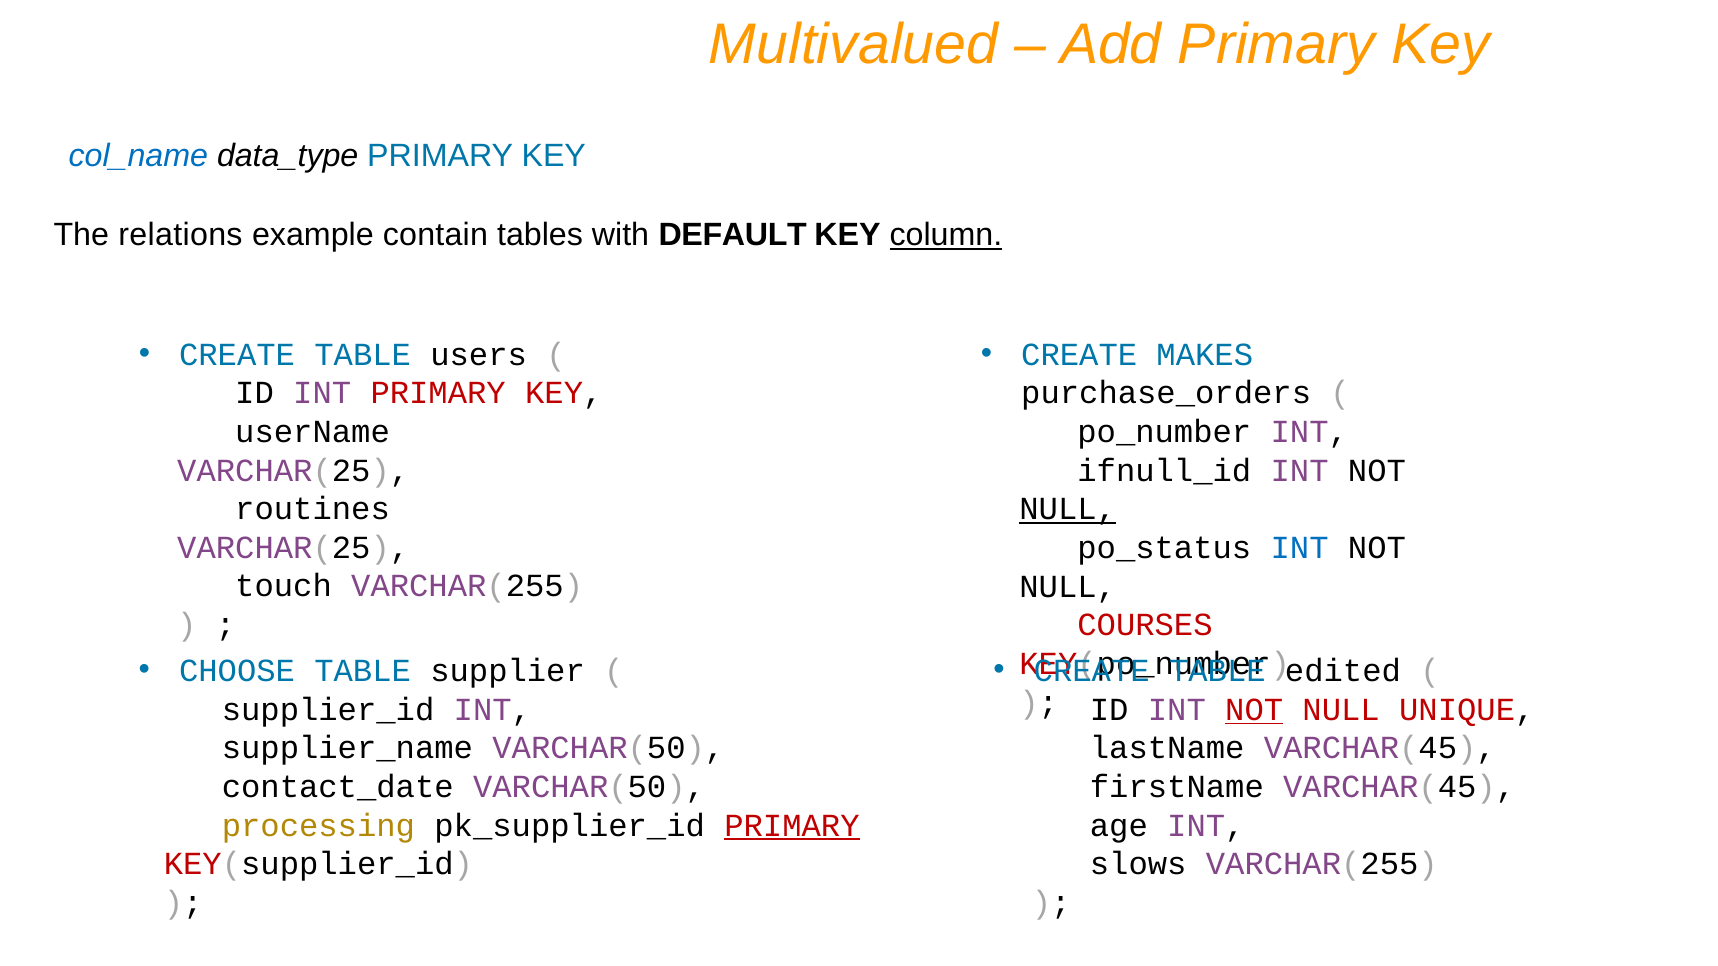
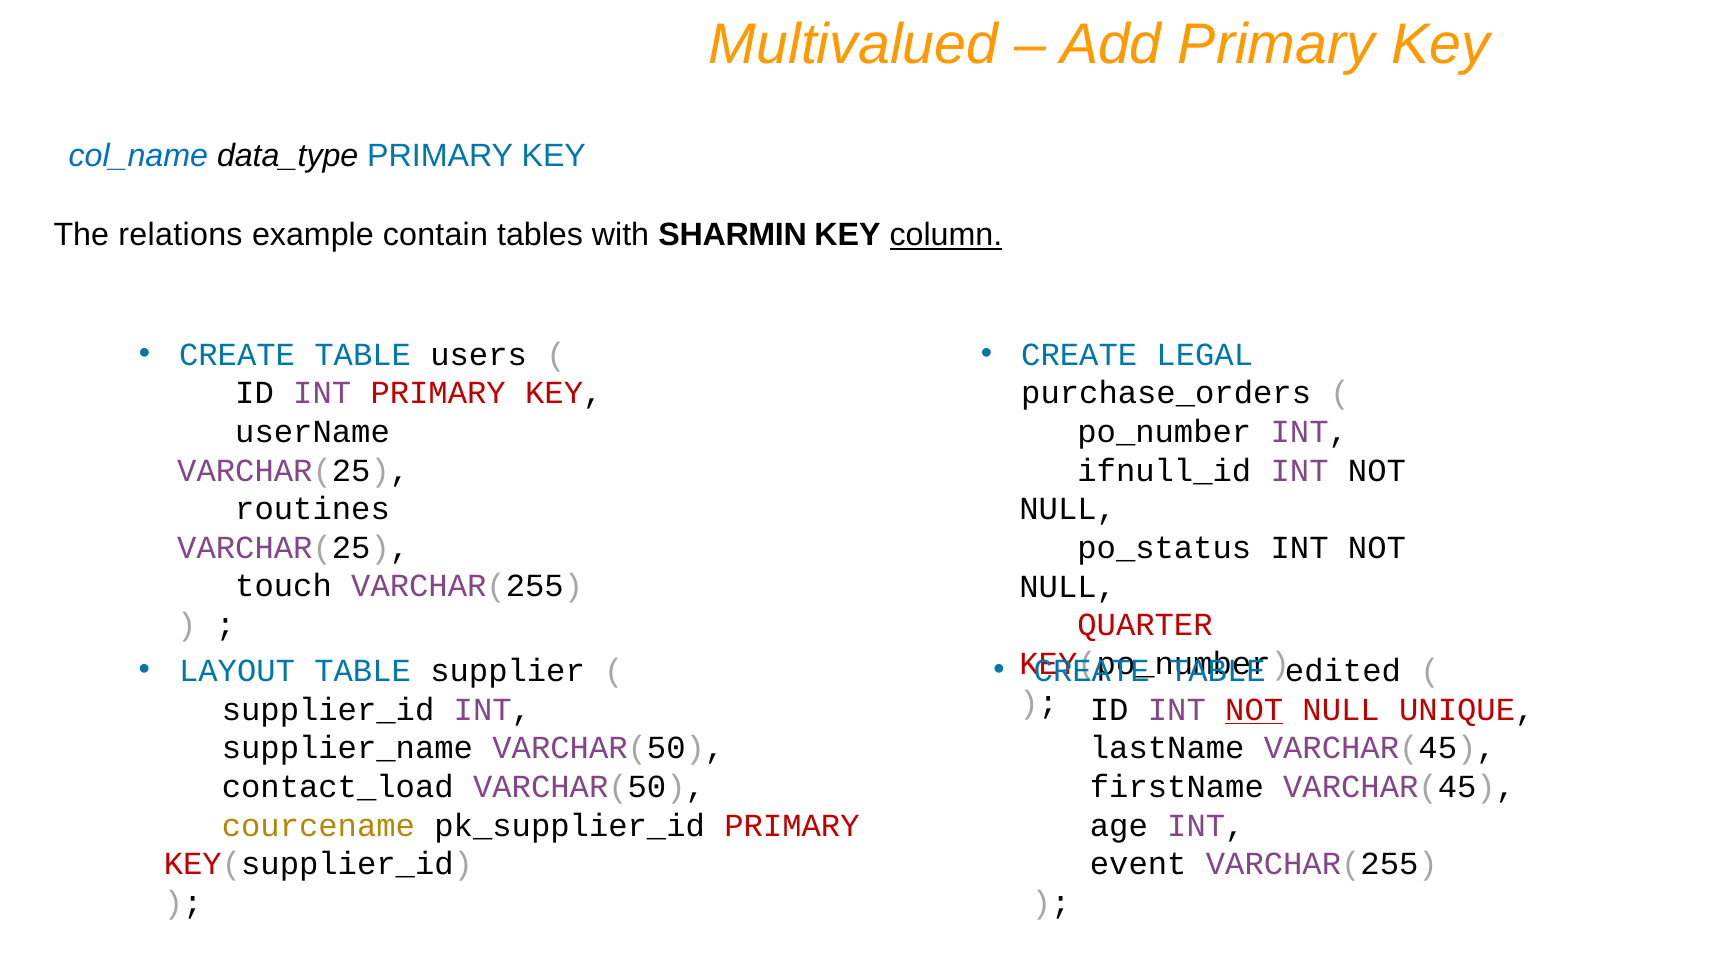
DEFAULT: DEFAULT -> SHARMIN (733, 235)
MAKES: MAKES -> LEGAL (1205, 355)
NULL underline: present -> none (1068, 509)
INT colour: blue -> black (1300, 548)
COURSES: COURSES -> QUARTER (1145, 625)
CHOOSE: CHOOSE -> LAYOUT (237, 671)
contact_date: contact_date -> contact_load (338, 787)
processing: processing -> courcename (318, 826)
PRIMARY underline: present -> none (792, 826)
slows: slows -> event (1138, 865)
